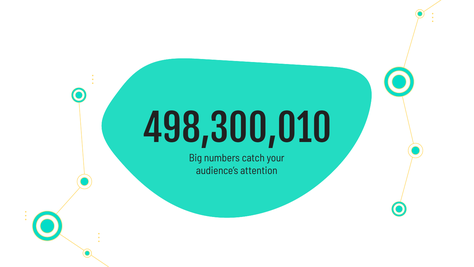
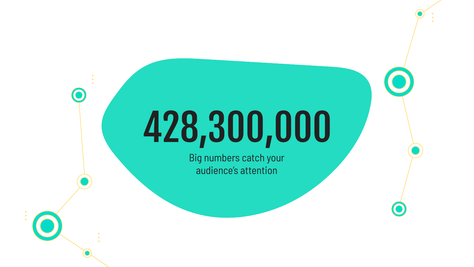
498,300,010: 498,300,010 -> 428,300,000 (237, 130)
